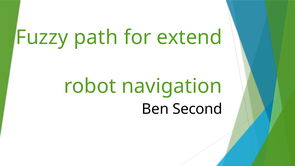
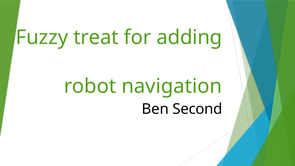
path: path -> treat (96, 37)
extend: extend -> adding (189, 37)
